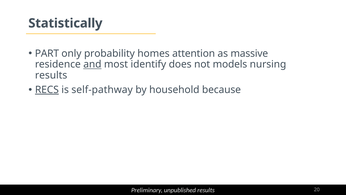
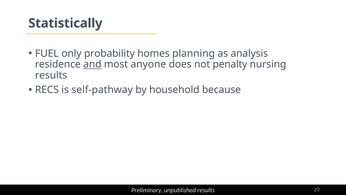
PART: PART -> FUEL (47, 53)
attention: attention -> planning (194, 53)
massive: massive -> analysis (249, 53)
identify: identify -> anyone (148, 64)
models: models -> penalty (230, 64)
RECS underline: present -> none (47, 90)
